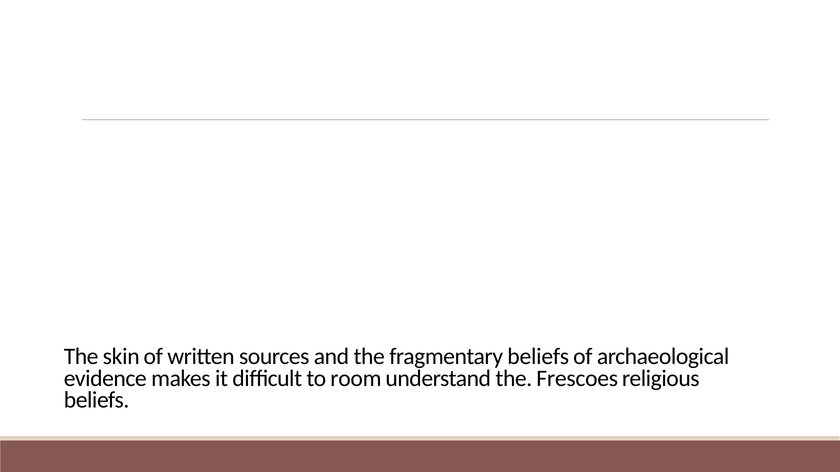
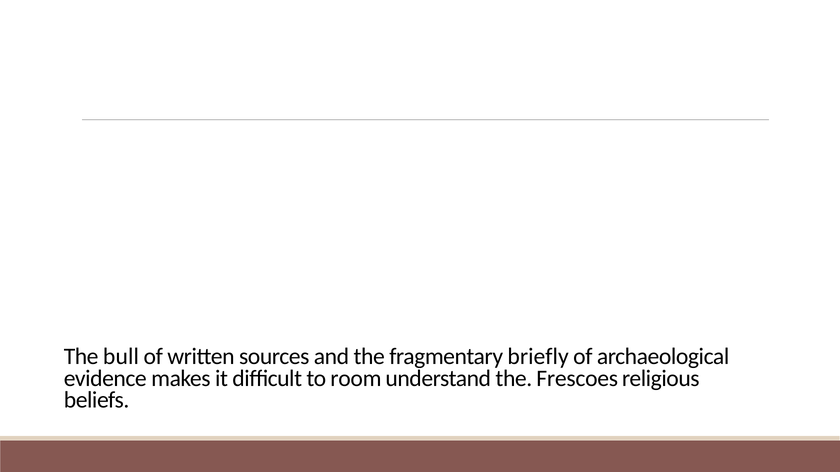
skin: skin -> bull (121, 357)
fragmentary beliefs: beliefs -> briefly (538, 357)
